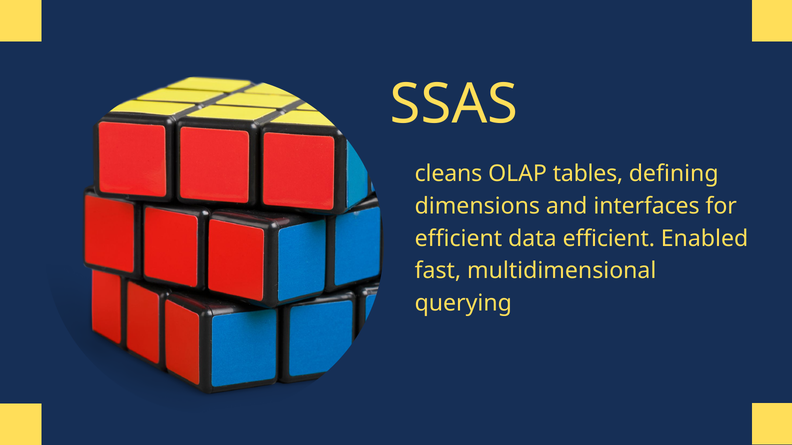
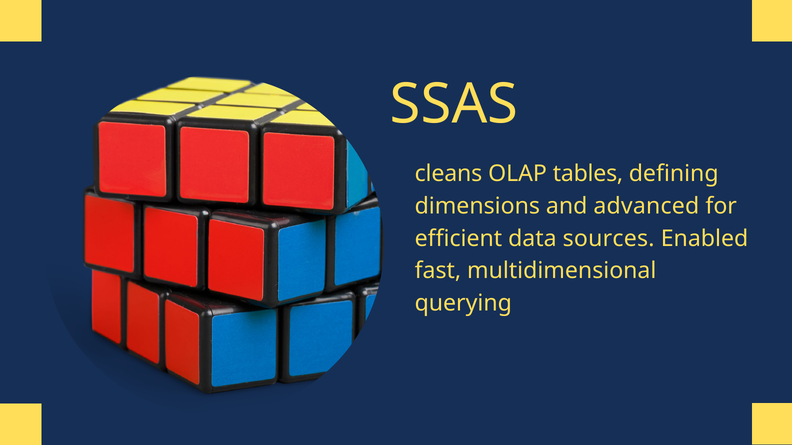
interfaces: interfaces -> advanced (646, 206)
data efficient: efficient -> sources (609, 239)
